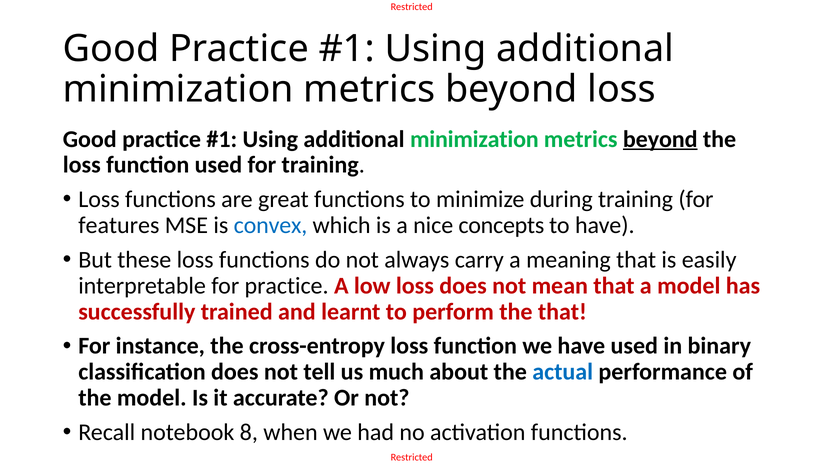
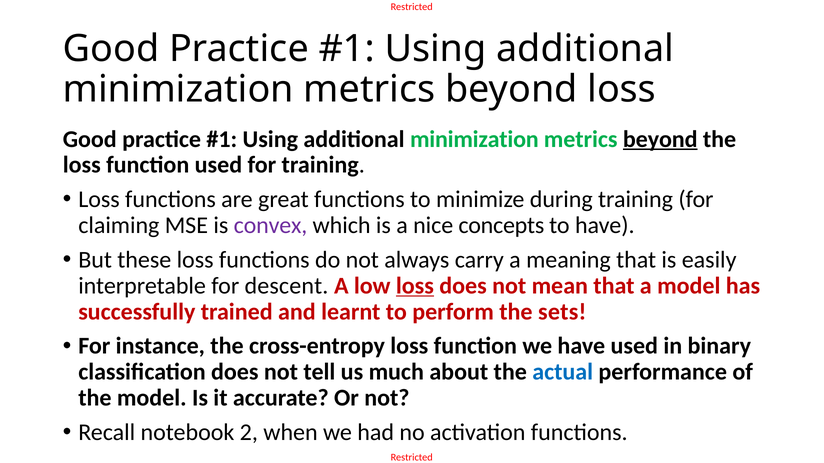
features: features -> claiming (119, 226)
convex colour: blue -> purple (271, 226)
for practice: practice -> descent (286, 286)
loss underline: none -> present (415, 286)
the that: that -> sets (562, 312)
8: 8 -> 2 (249, 433)
